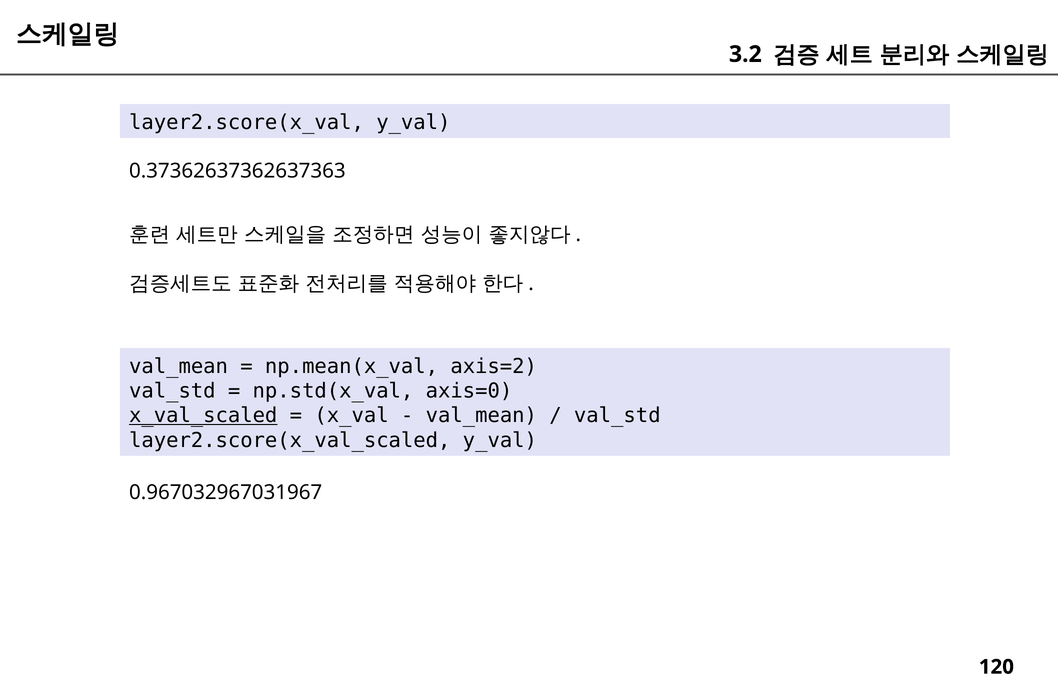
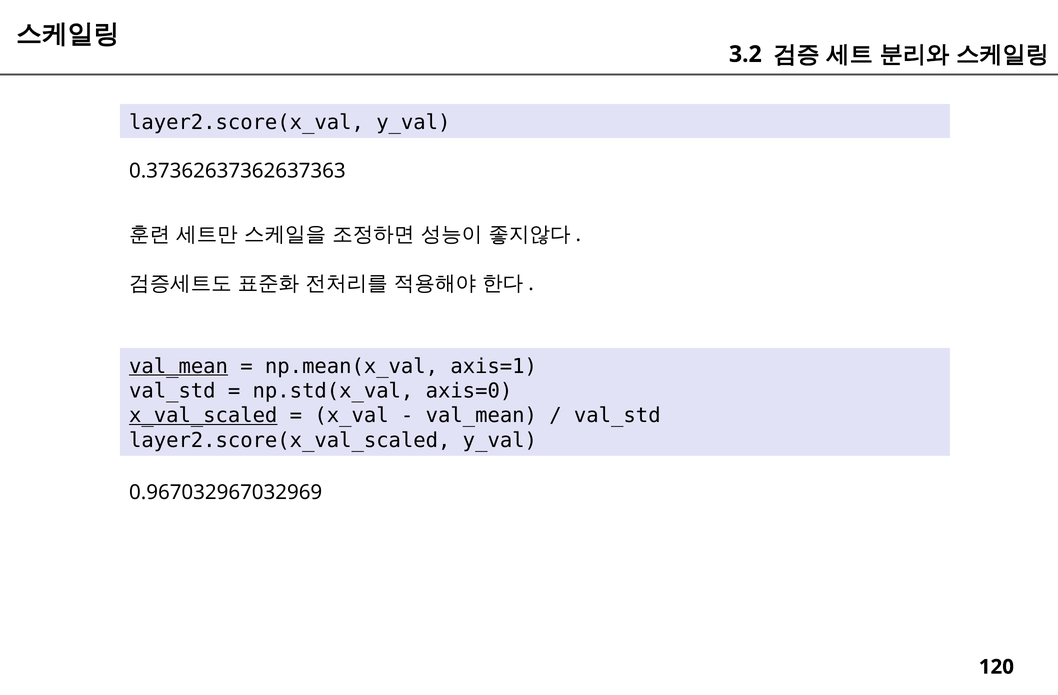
val_mean underline: none -> present (179, 366)
axis=2: axis=2 -> axis=1 (494, 366)
0.967032967031967: 0.967032967031967 -> 0.967032967032969 (226, 492)
